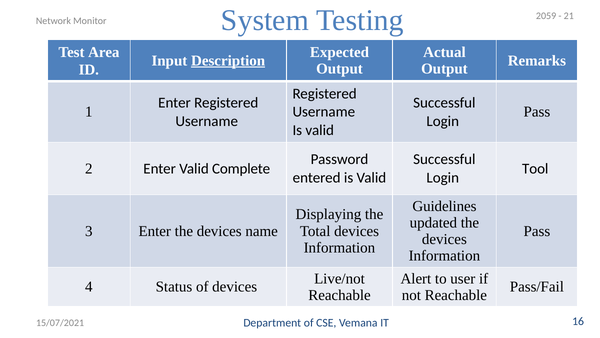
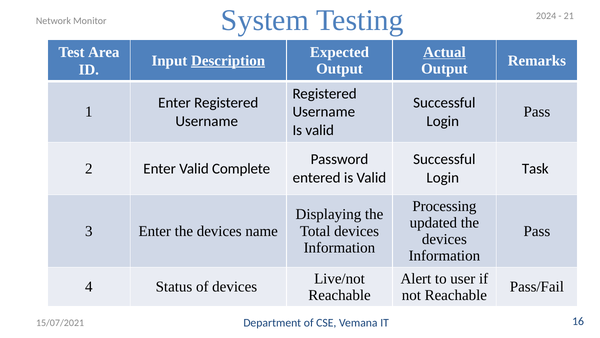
2059: 2059 -> 2024 (546, 16)
Actual underline: none -> present (444, 52)
Tool: Tool -> Task (535, 168)
Guidelines: Guidelines -> Processing (444, 206)
